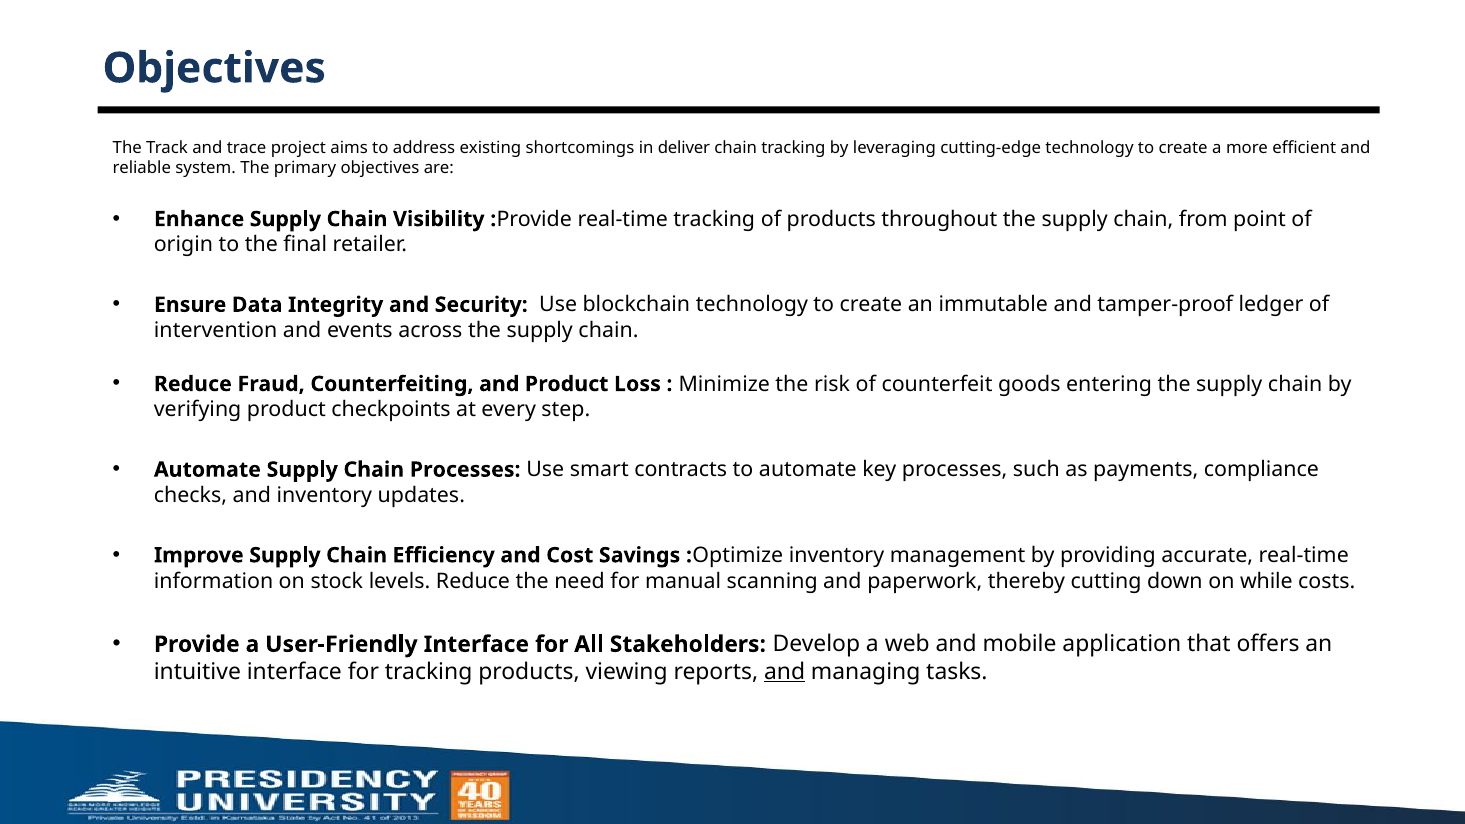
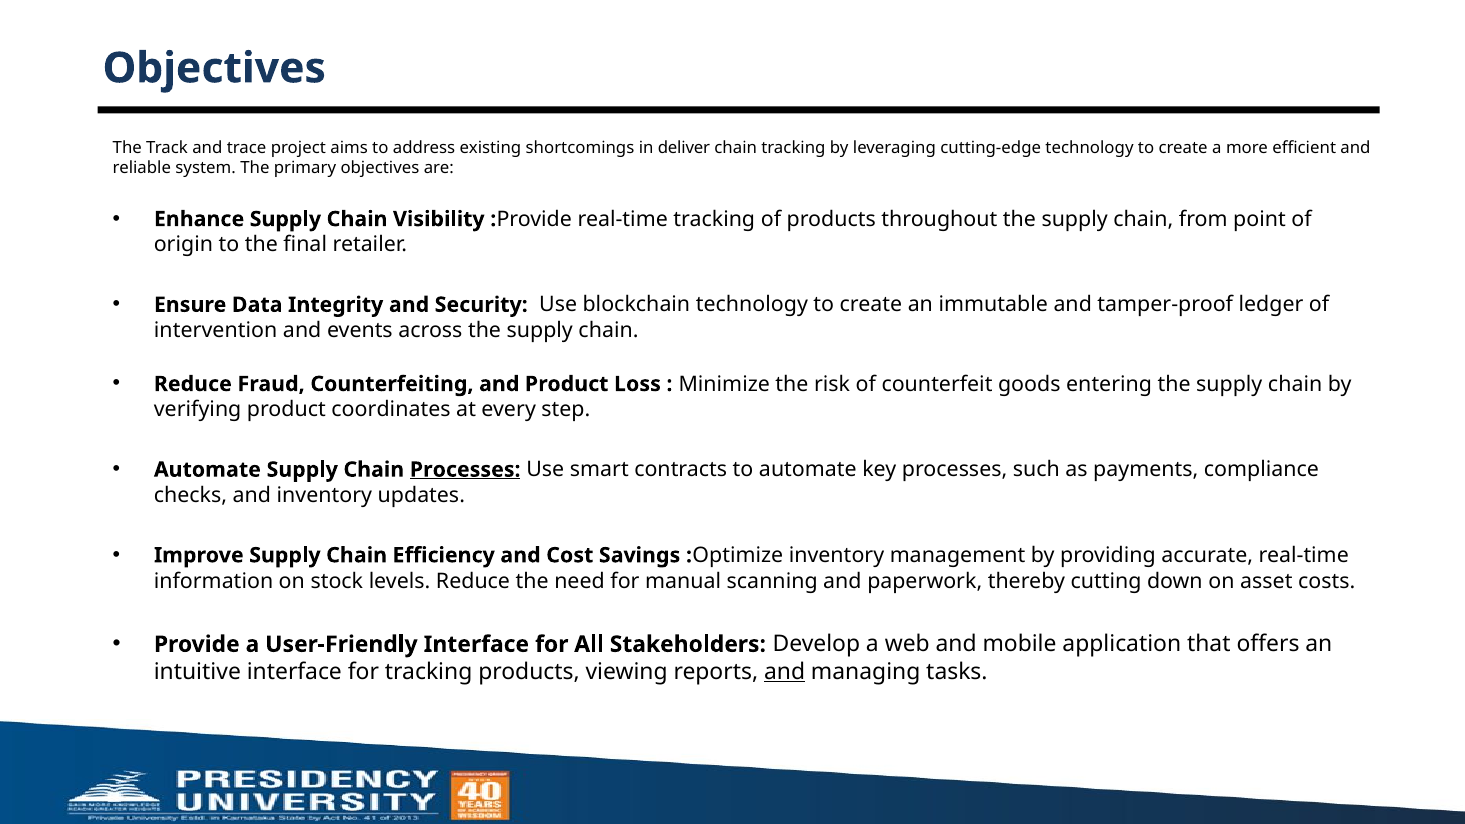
checkpoints: checkpoints -> coordinates (391, 410)
Processes underline: none -> present (465, 470)
while: while -> asset (1266, 581)
